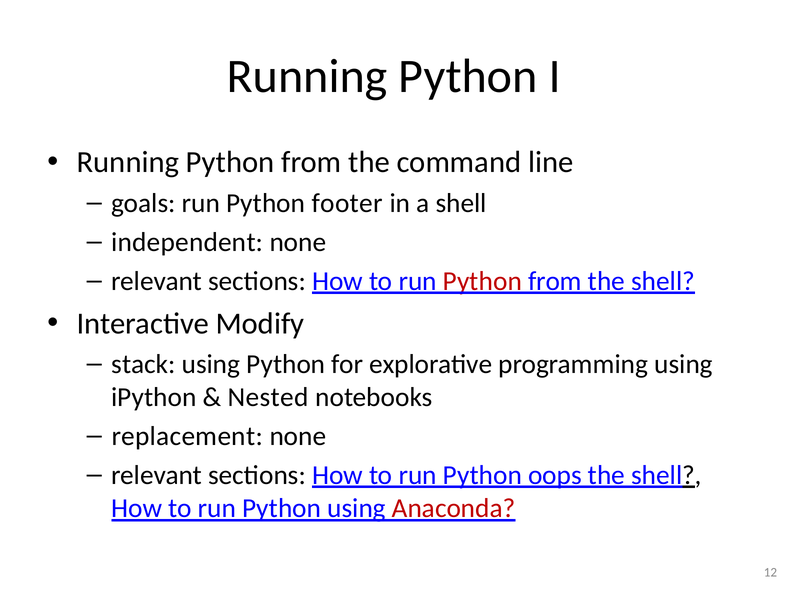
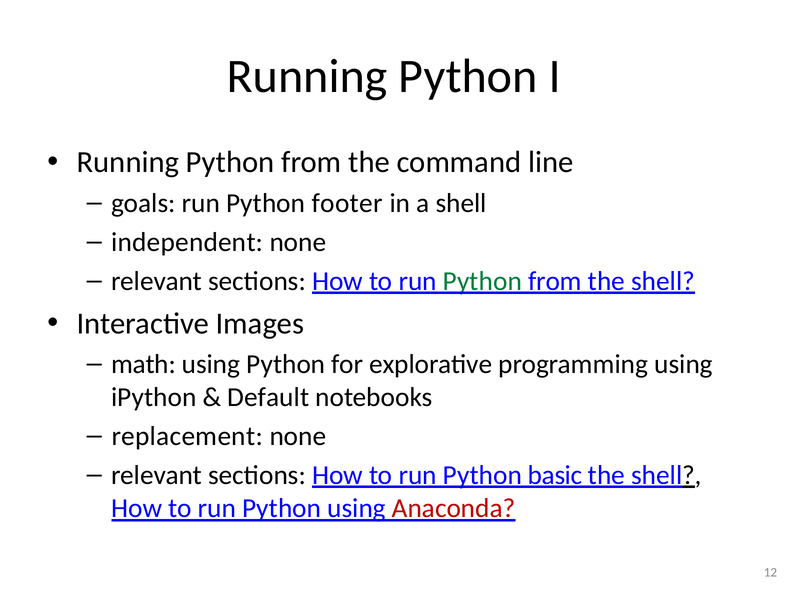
Python colour: red -> green (482, 281)
Modify: Modify -> Images (260, 324)
stack: stack -> math (144, 364)
Nested: Nested -> Default (268, 397)
oops: oops -> basic (555, 475)
